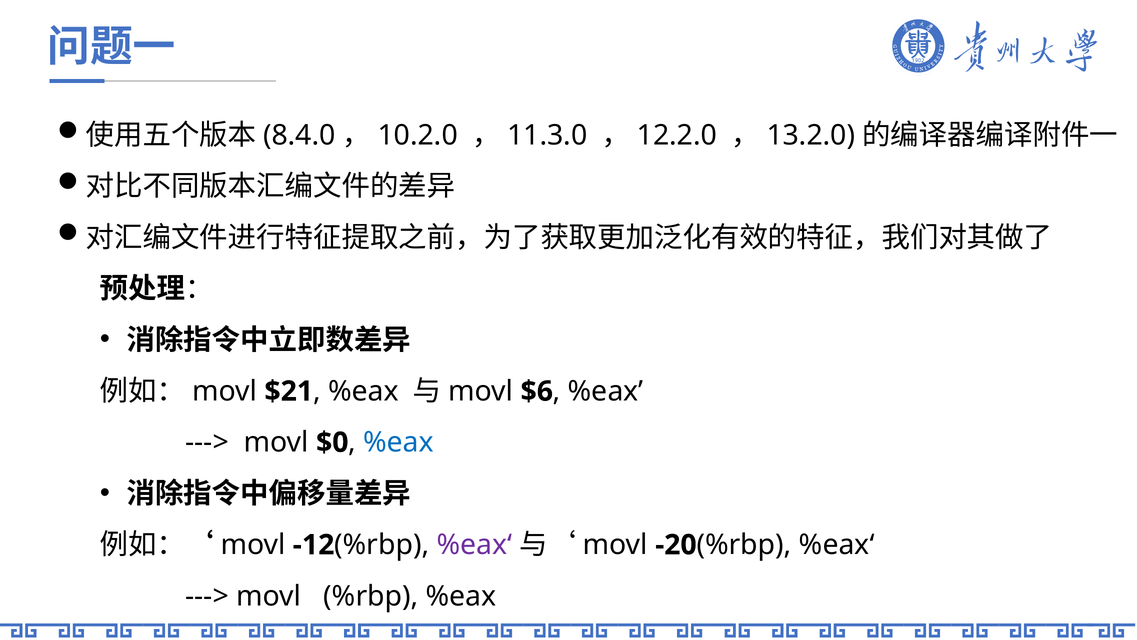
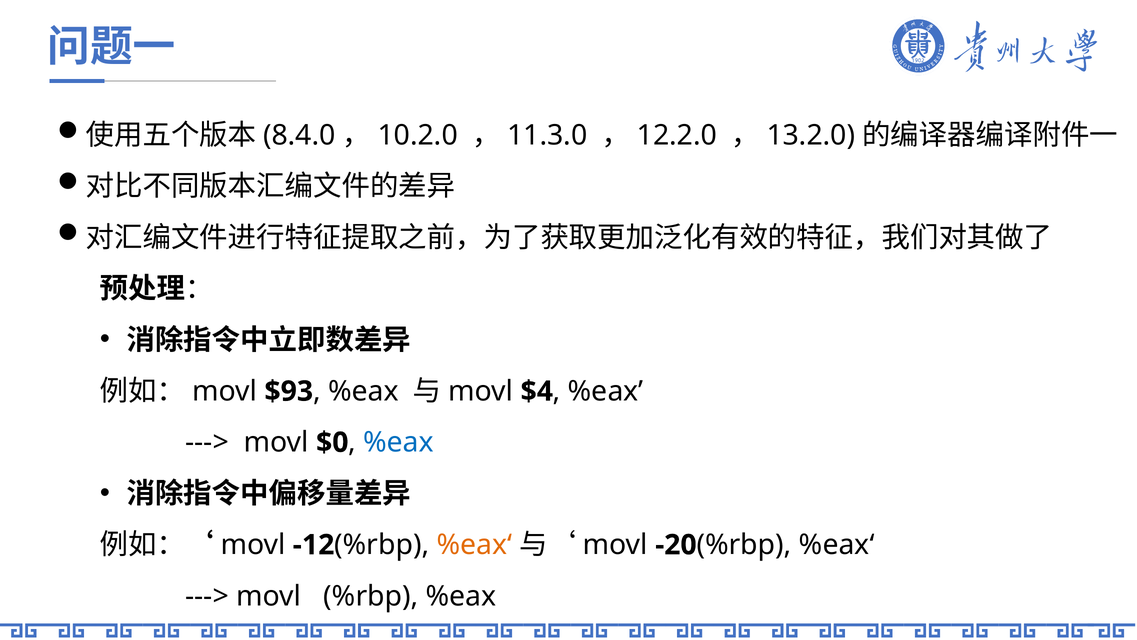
$21: $21 -> $93 (289, 391)
$6: $6 -> $4 (537, 391)
%eax‘ colour: purple -> orange (474, 545)
